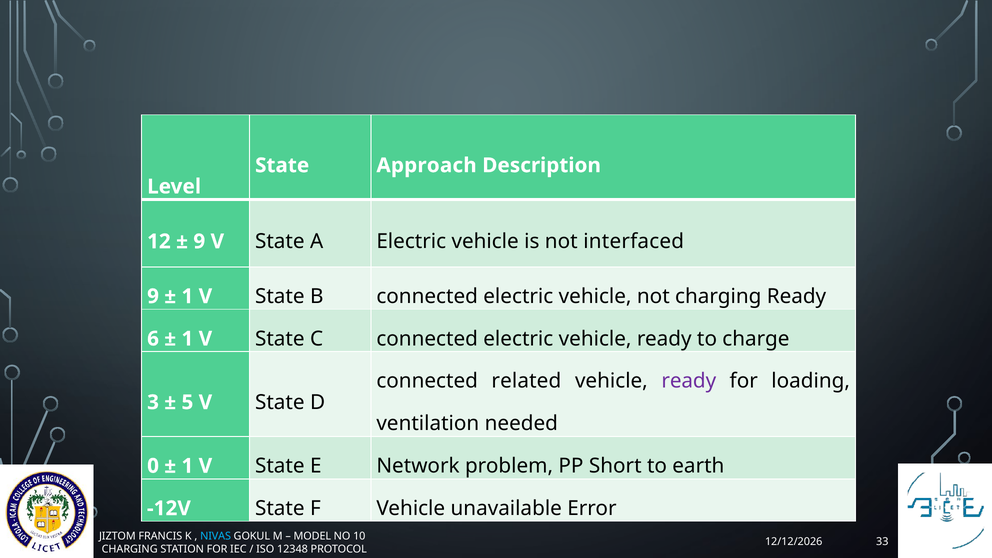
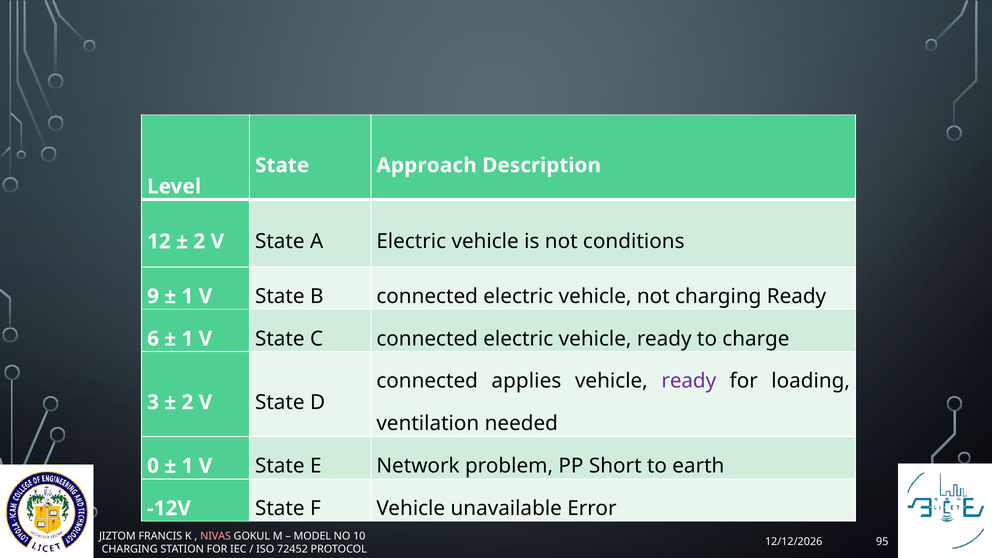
9: 9 -> 2 (199, 241)
interfaced: interfaced -> conditions (634, 241)
related: related -> applies (526, 381)
5: 5 -> 2 (187, 402)
NIVAS colour: light blue -> pink (216, 536)
33: 33 -> 95 (882, 542)
12348: 12348 -> 72452 (292, 549)
